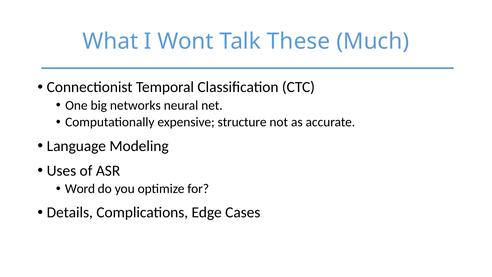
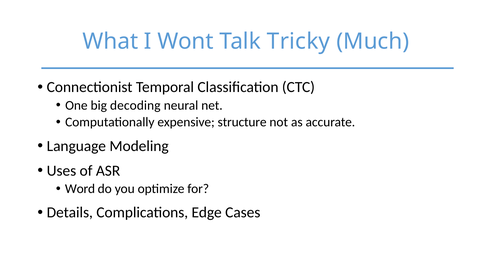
These: These -> Tricky (299, 41)
networks: networks -> decoding (135, 105)
